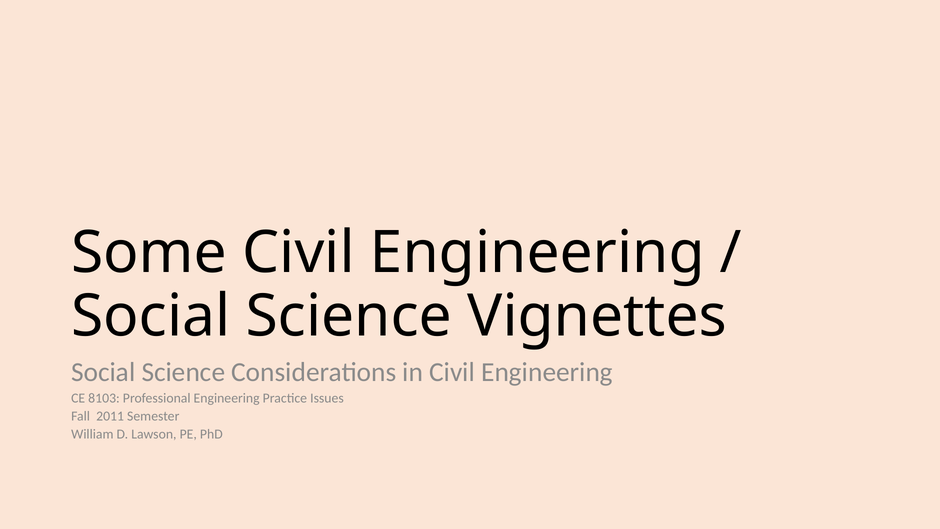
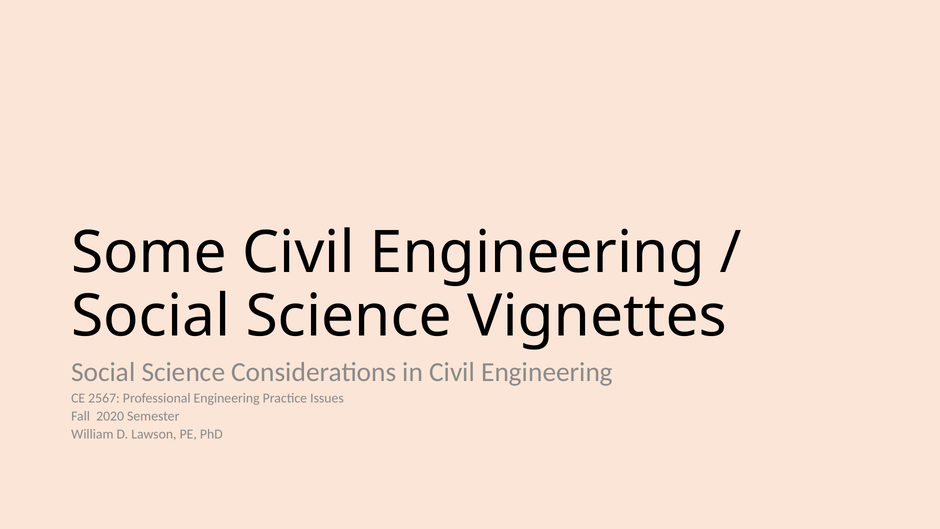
8103: 8103 -> 2567 (104, 398)
2011: 2011 -> 2020 (110, 416)
